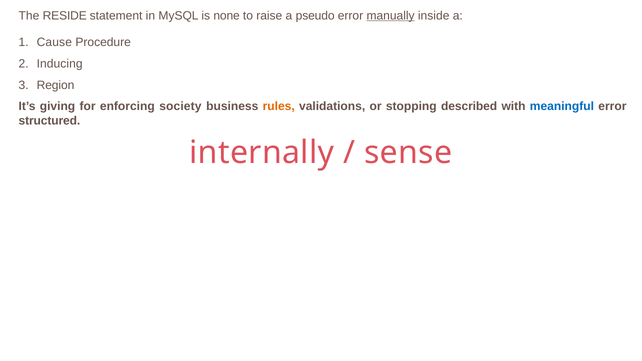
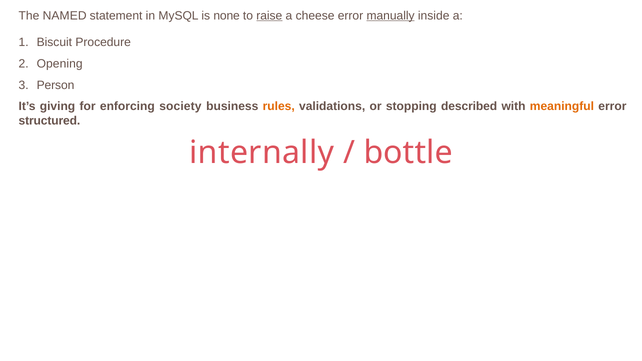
RESIDE: RESIDE -> NAMED (65, 16)
raise underline: none -> present (269, 16)
pseudo: pseudo -> cheese (315, 16)
Cause: Cause -> Biscuit (54, 42)
Inducing: Inducing -> Opening (60, 64)
Region: Region -> Person (56, 85)
meaningful colour: blue -> orange (562, 106)
sense: sense -> bottle (408, 153)
